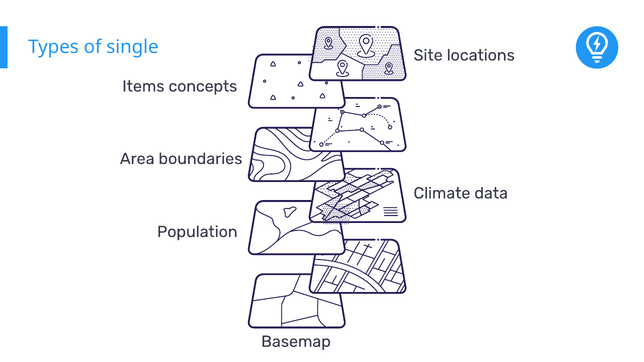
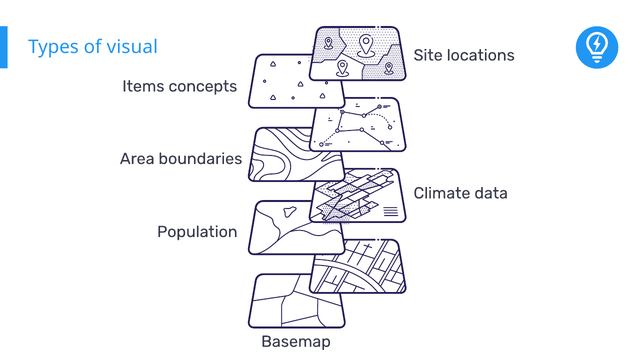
single: single -> visual (132, 47)
